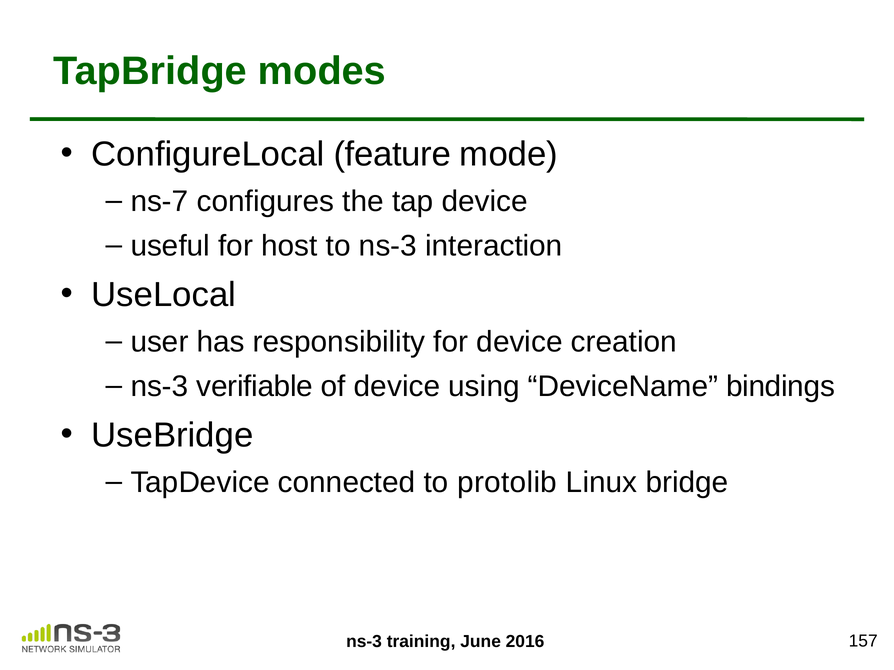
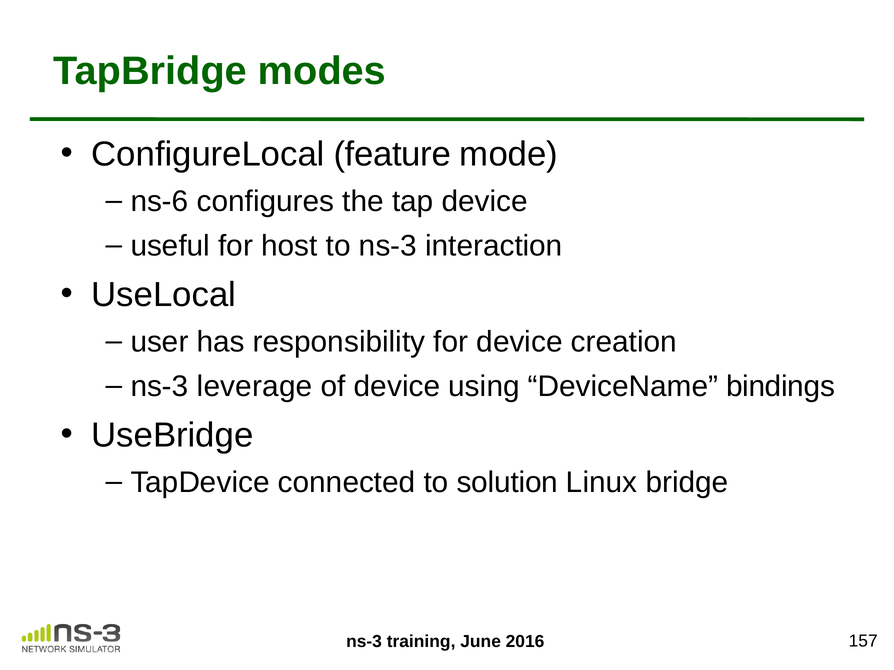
ns-7: ns-7 -> ns-6 (159, 202)
verifiable: verifiable -> leverage (255, 387)
protolib: protolib -> solution (507, 483)
